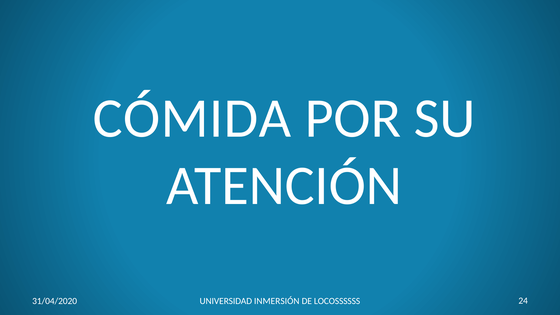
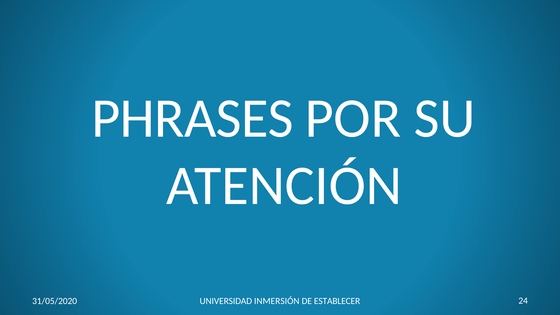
CÓMIDA: CÓMIDA -> PHRASES (193, 118)
31/04/2020: 31/04/2020 -> 31/05/2020 (55, 301)
LOCOSSSSSS: LOCOSSSSSS -> ESTABLECER (337, 301)
